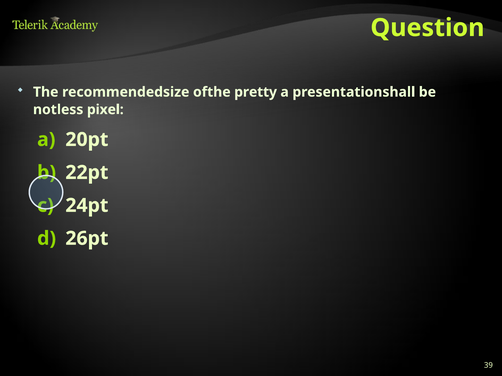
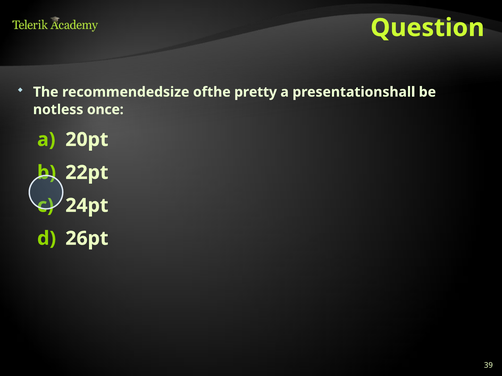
pixel: pixel -> once (105, 110)
